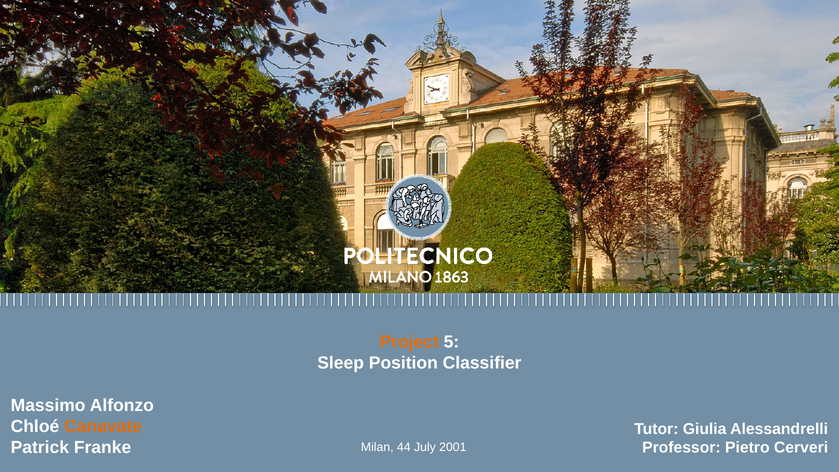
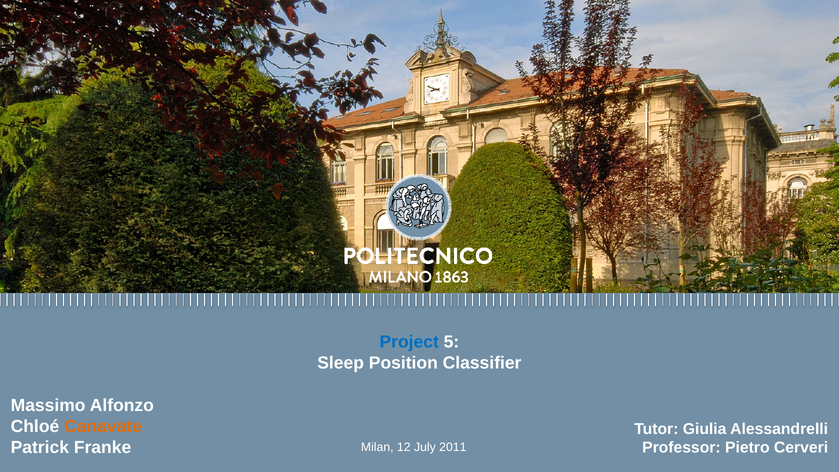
Project colour: orange -> blue (409, 342)
44: 44 -> 12 (404, 447)
2001: 2001 -> 2011 (453, 447)
